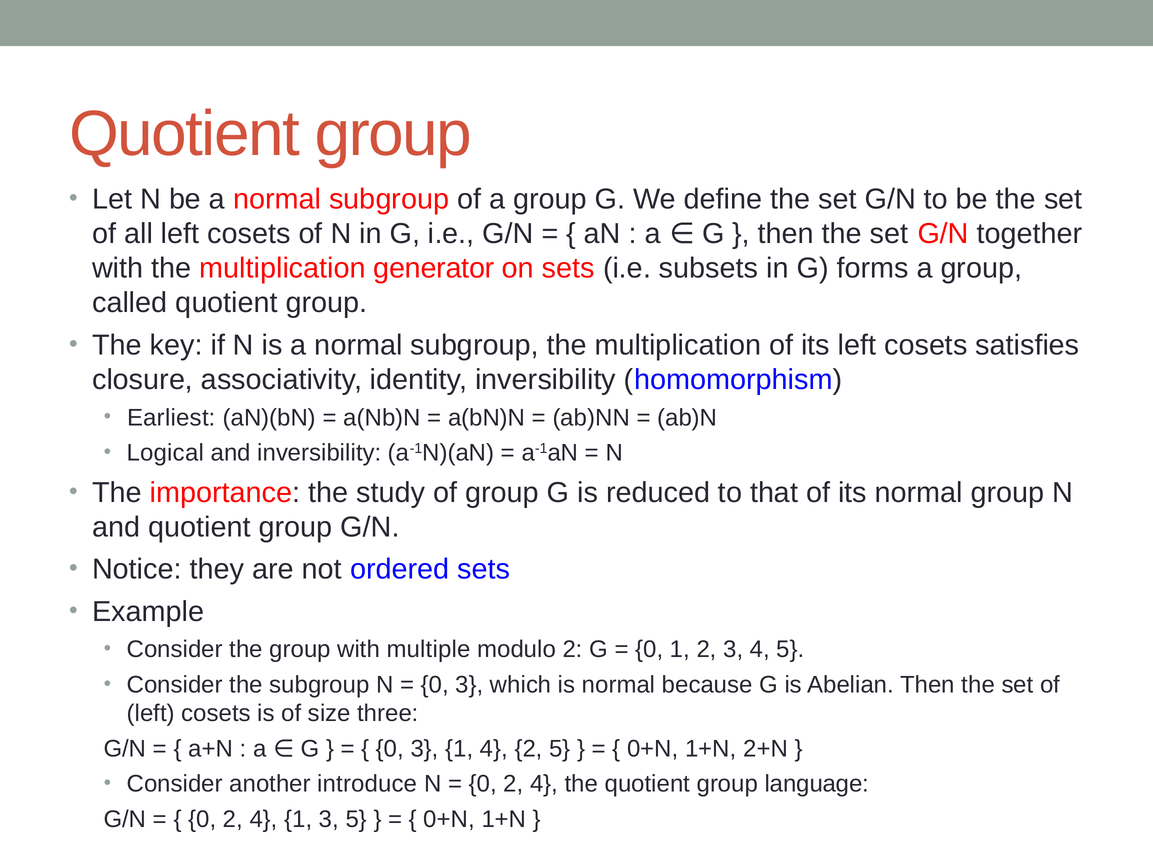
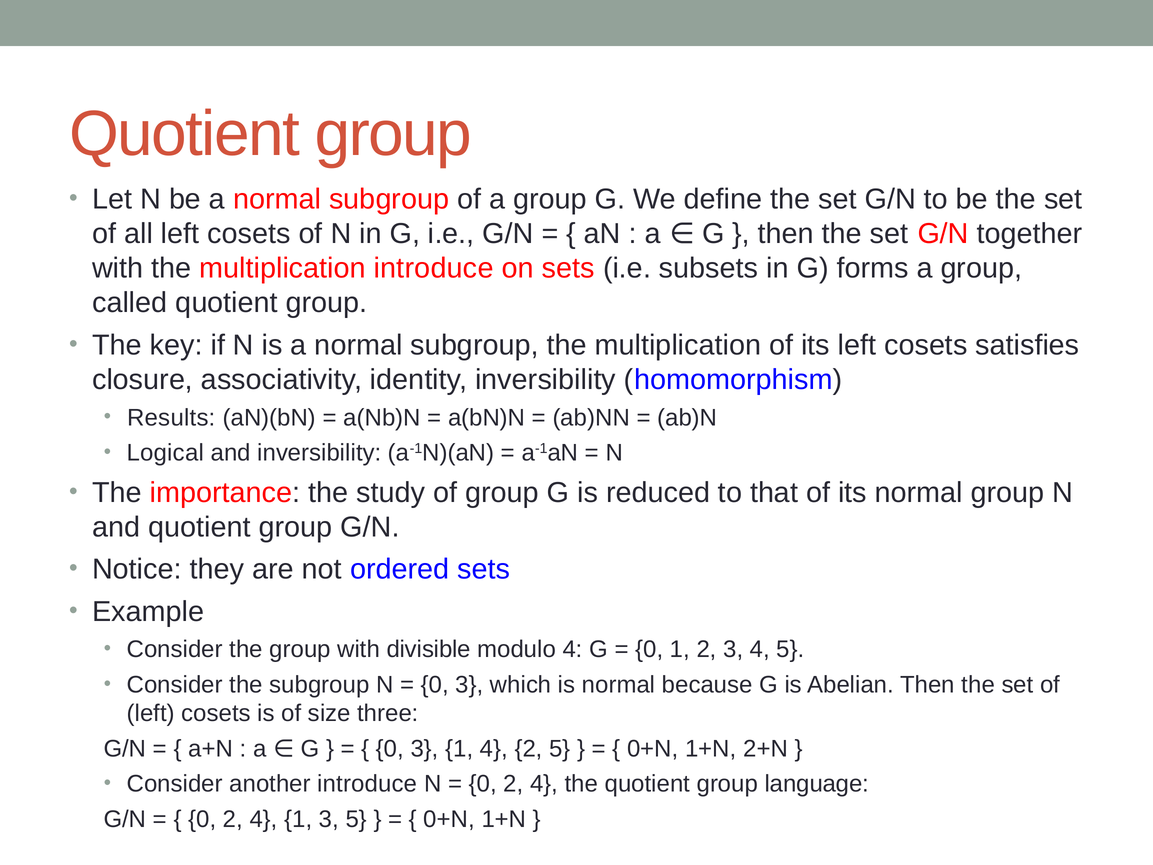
multiplication generator: generator -> introduce (434, 268)
Earliest: Earliest -> Results (171, 417)
multiple: multiple -> divisible (429, 649)
modulo 2: 2 -> 4 (573, 649)
